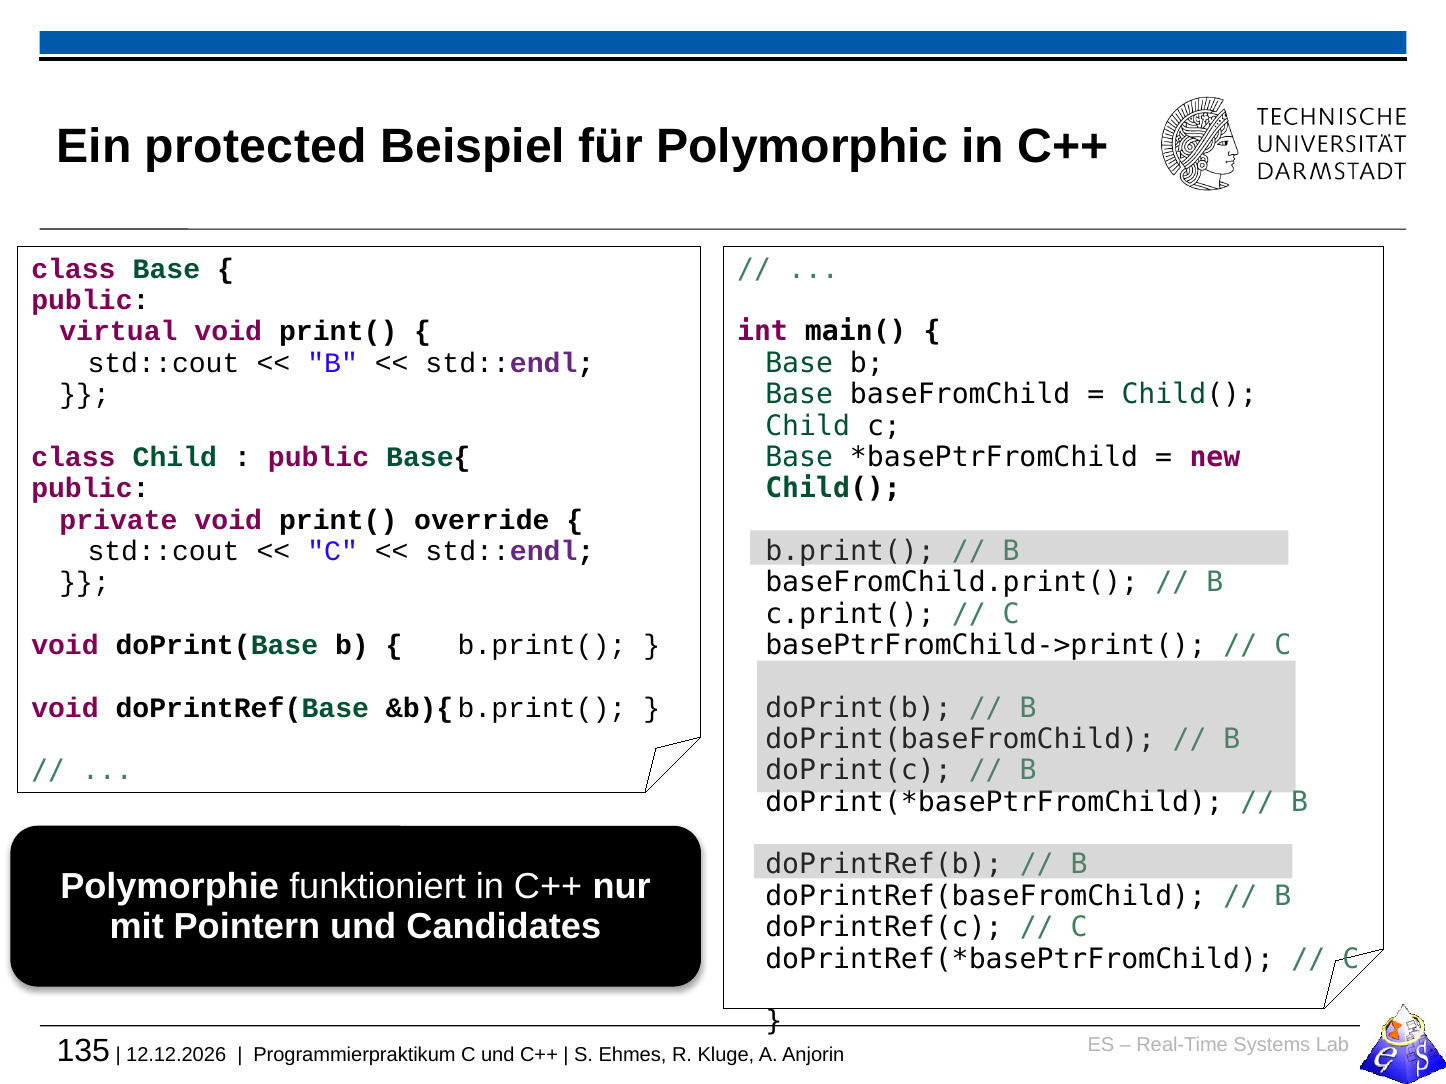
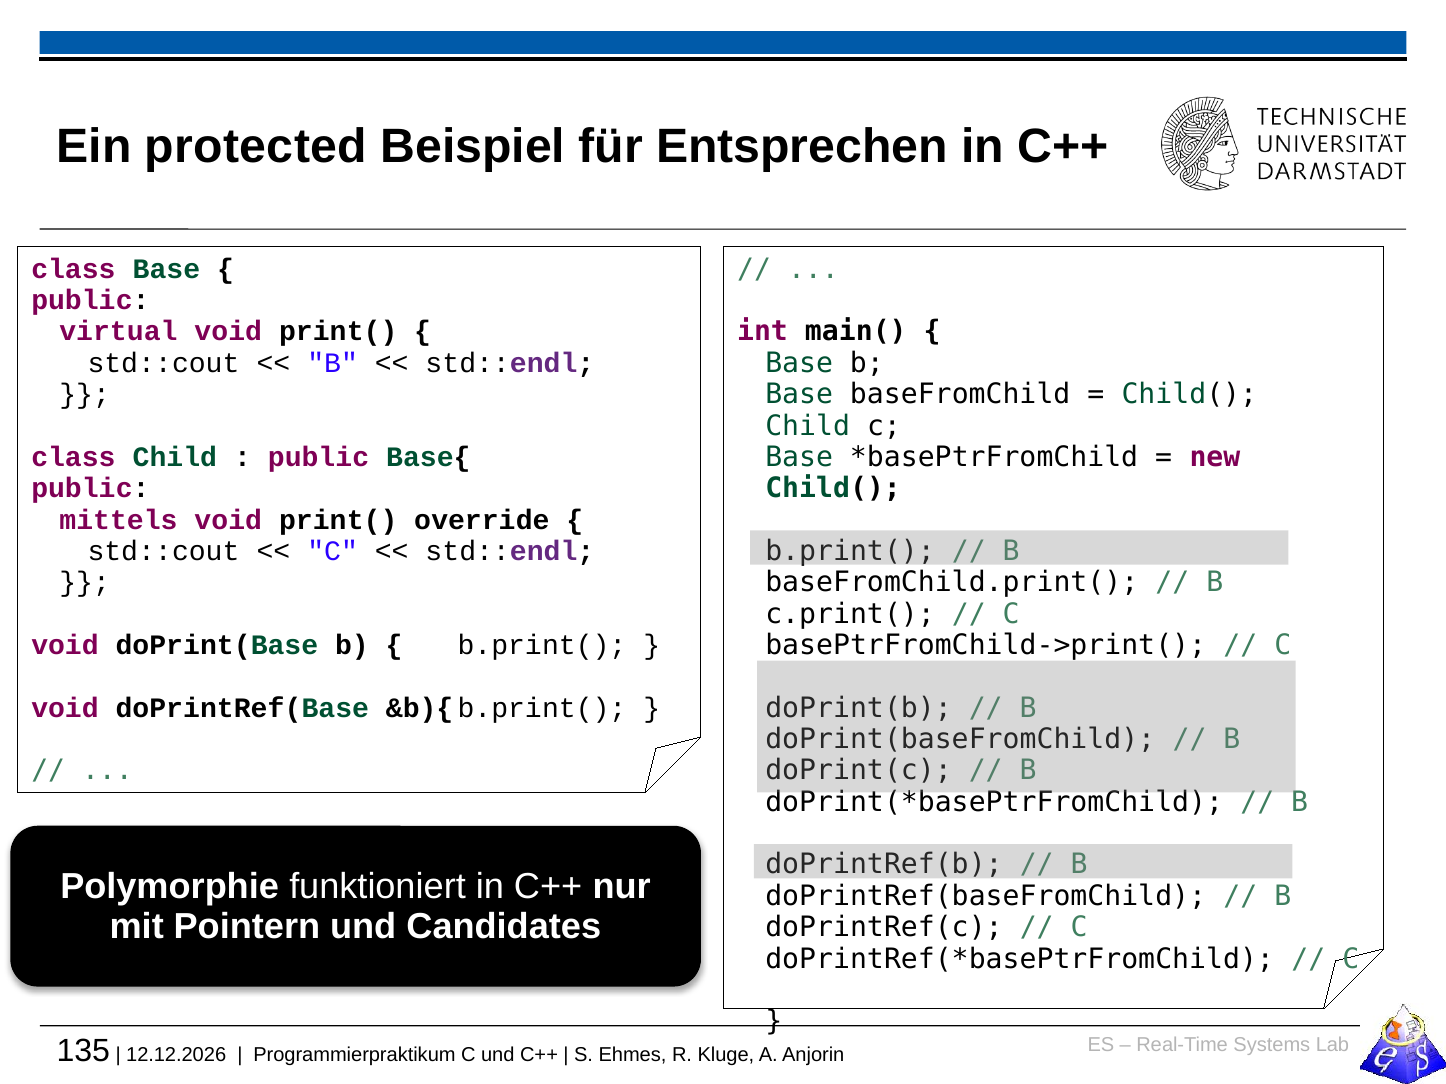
Polymorphic: Polymorphic -> Entsprechen (802, 147)
private: private -> mittels (118, 520)
